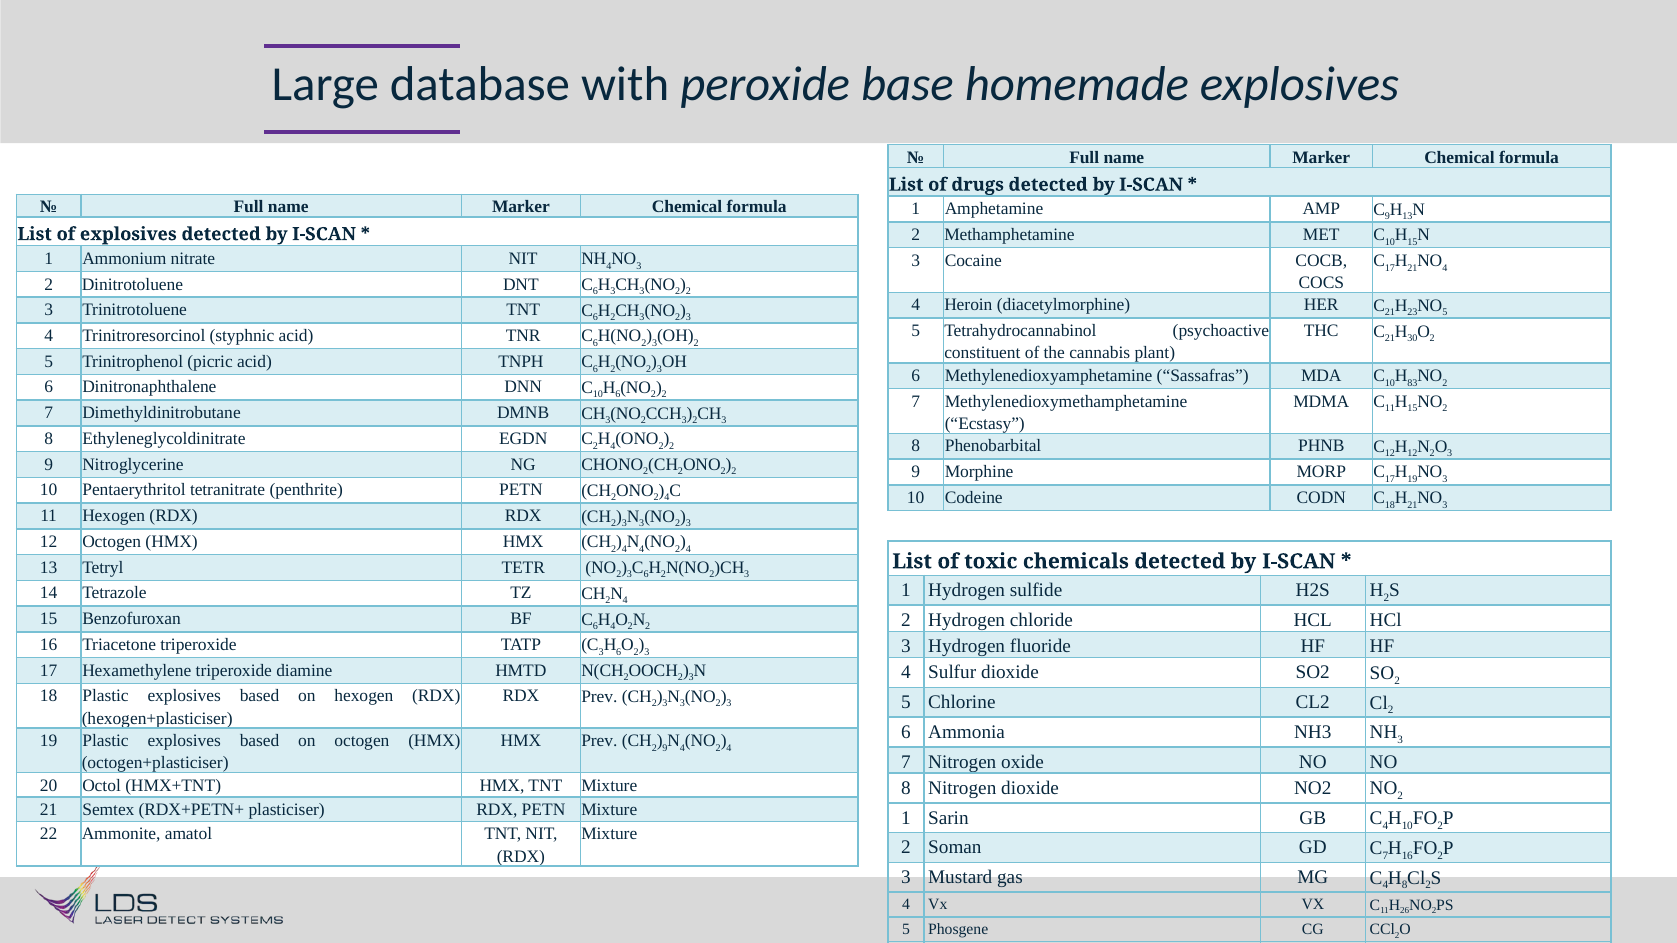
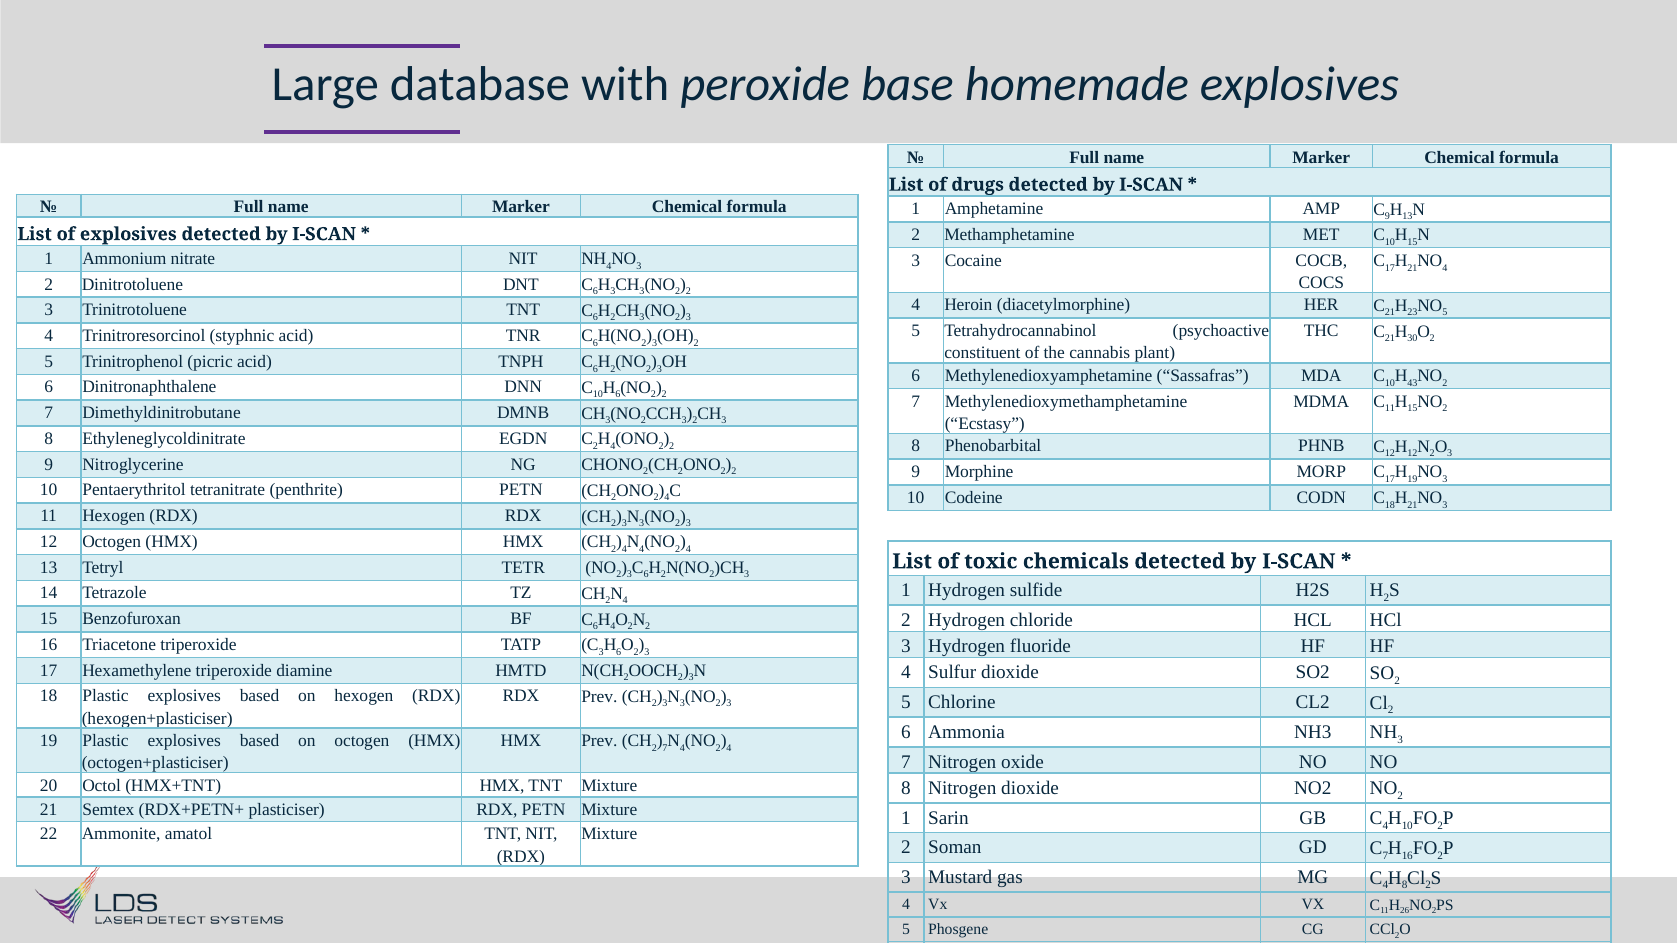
83: 83 -> 43 (1412, 383)
9: 9 -> 7 (665, 748)
